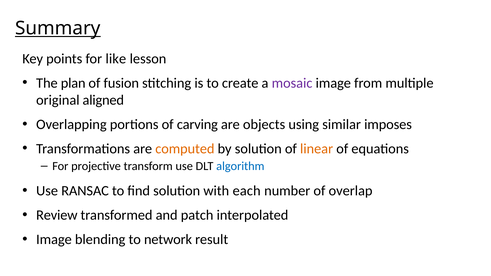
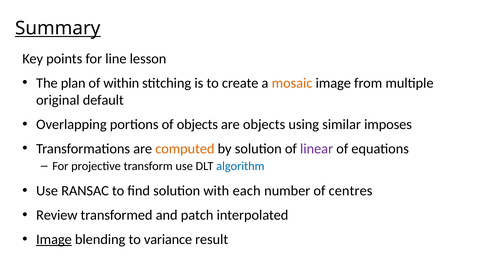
like: like -> line (116, 59)
fusion: fusion -> within (121, 83)
mosaic colour: purple -> orange (292, 83)
aligned: aligned -> default (103, 100)
of carving: carving -> objects (197, 125)
linear colour: orange -> purple (317, 149)
overlap: overlap -> centres (351, 191)
Image underline: none -> present (54, 240)
network: network -> variance (168, 240)
